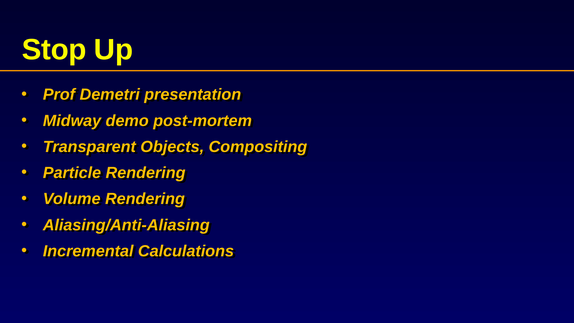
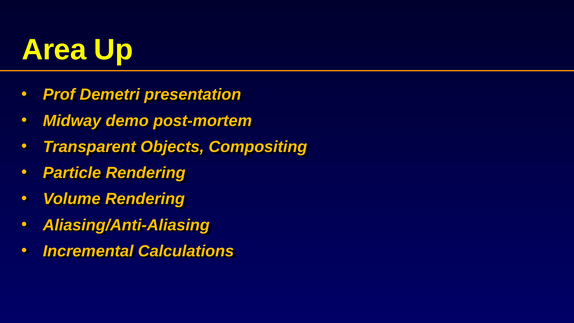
Stop: Stop -> Area (54, 50)
